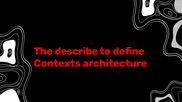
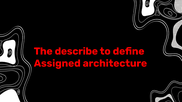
Contexts: Contexts -> Assigned (57, 64)
